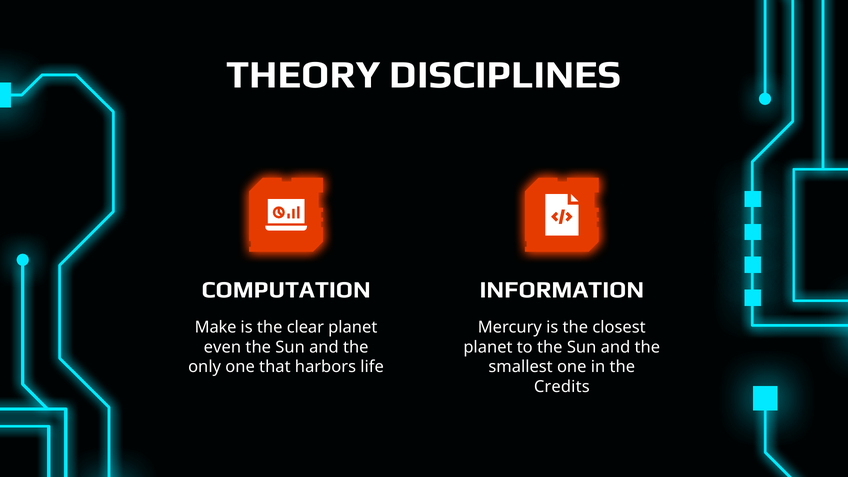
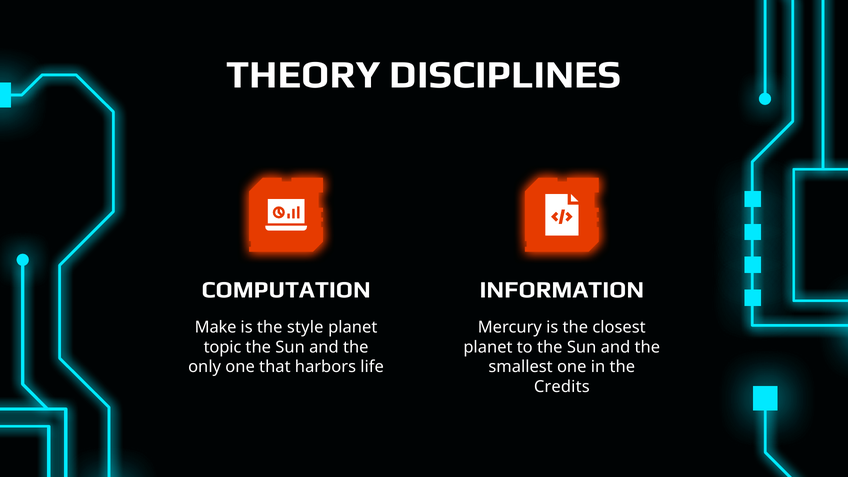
clear: clear -> style (305, 327)
even: even -> topic (223, 347)
